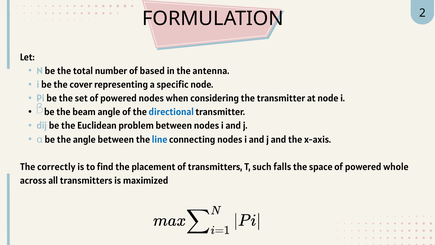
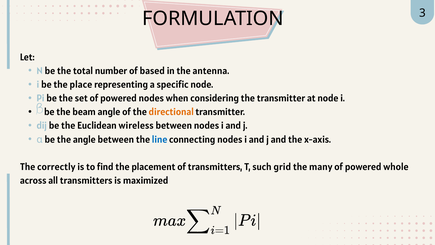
2: 2 -> 3 (422, 13)
cover: cover -> place (81, 85)
directional colour: blue -> orange (171, 112)
problem: problem -> wireless (136, 126)
falls: falls -> grid (282, 167)
space: space -> many (321, 167)
